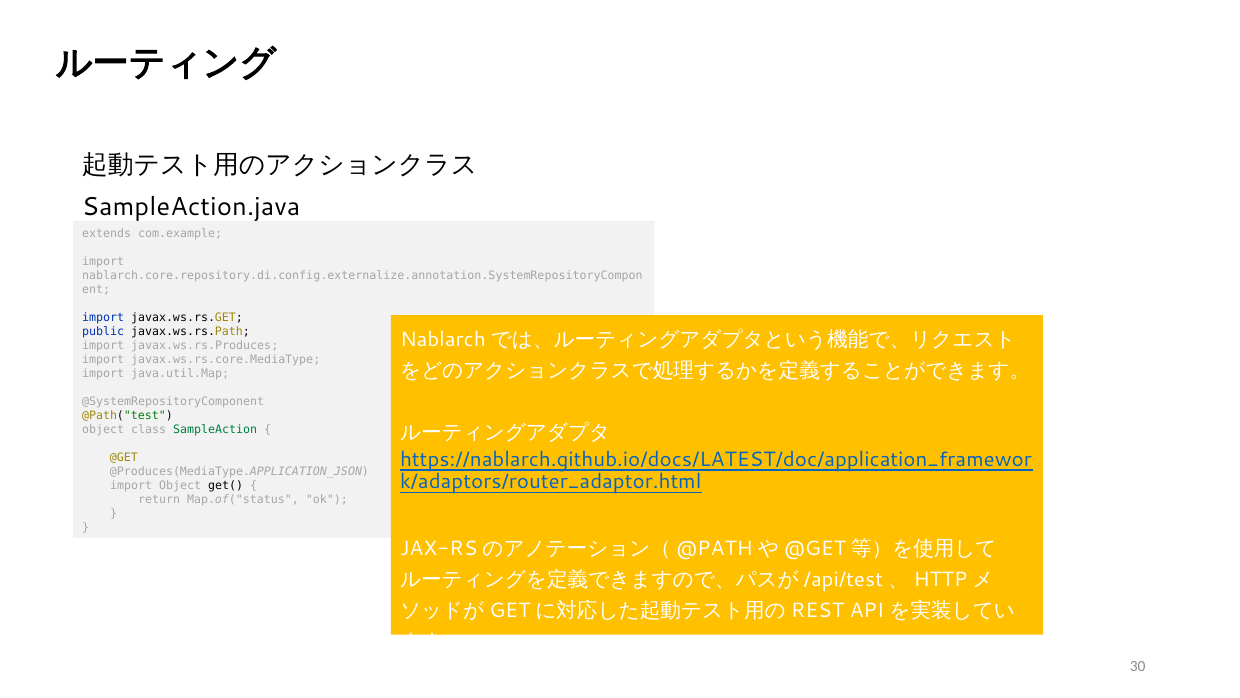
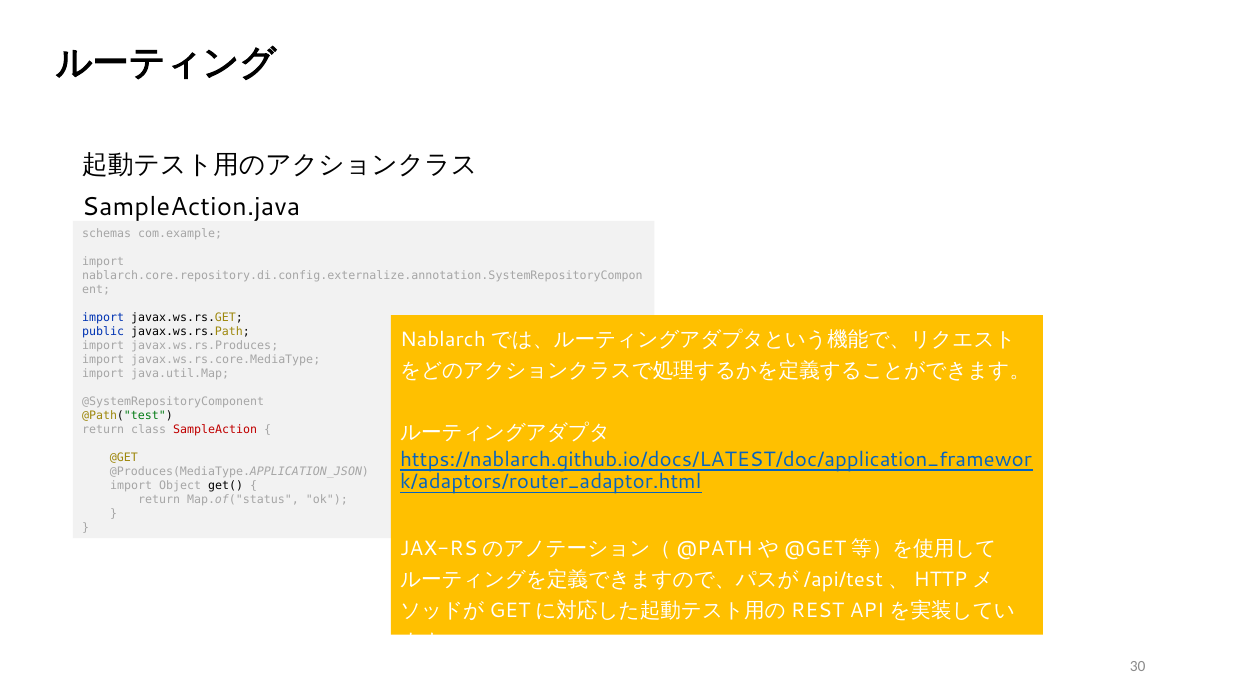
extends: extends -> schemas (107, 233)
object: object -> return (103, 429)
SampleAction colour: green -> red (215, 429)
